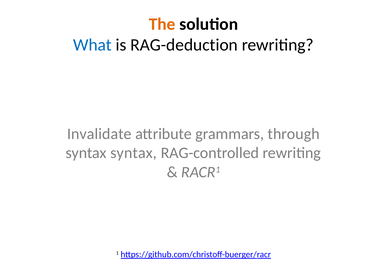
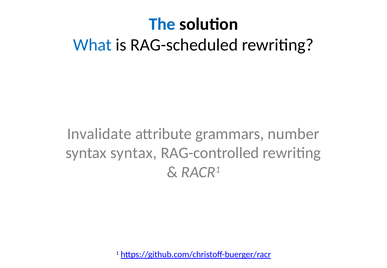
The colour: orange -> blue (162, 24)
RAG-deduction: RAG-deduction -> RAG-scheduled (184, 45)
through: through -> number (294, 134)
